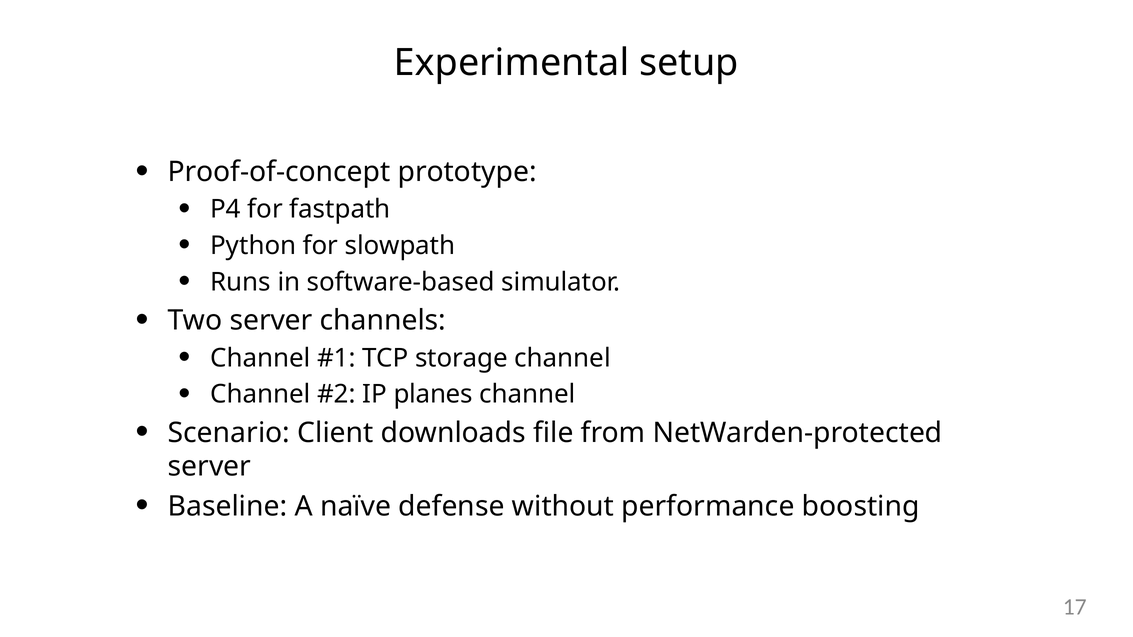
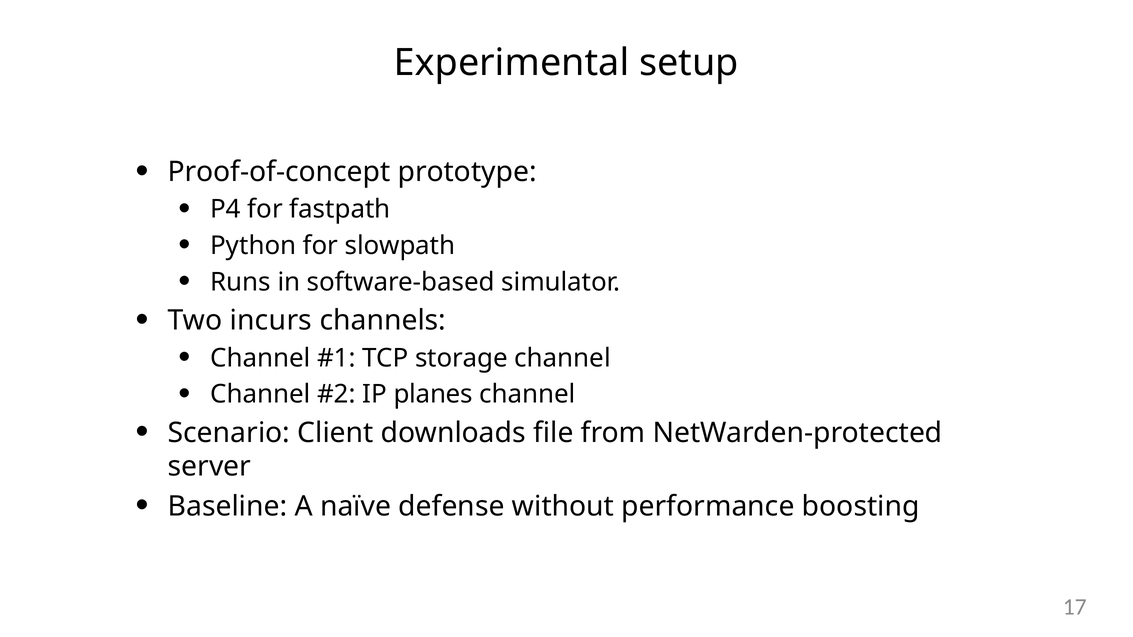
Two server: server -> incurs (271, 321)
